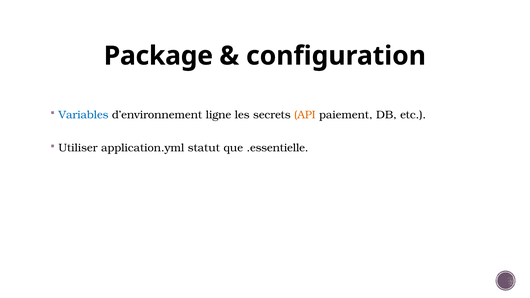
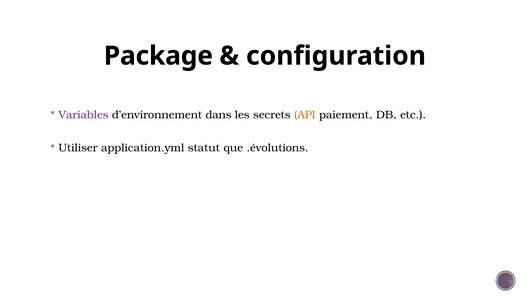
Variables colour: blue -> purple (83, 115)
ligne: ligne -> dans (219, 115)
.essentielle: .essentielle -> .évolutions (277, 148)
